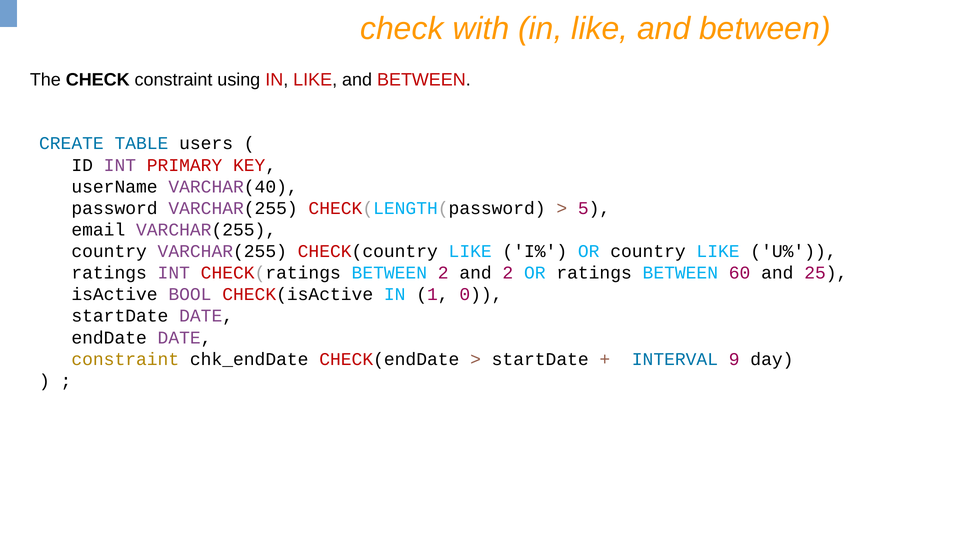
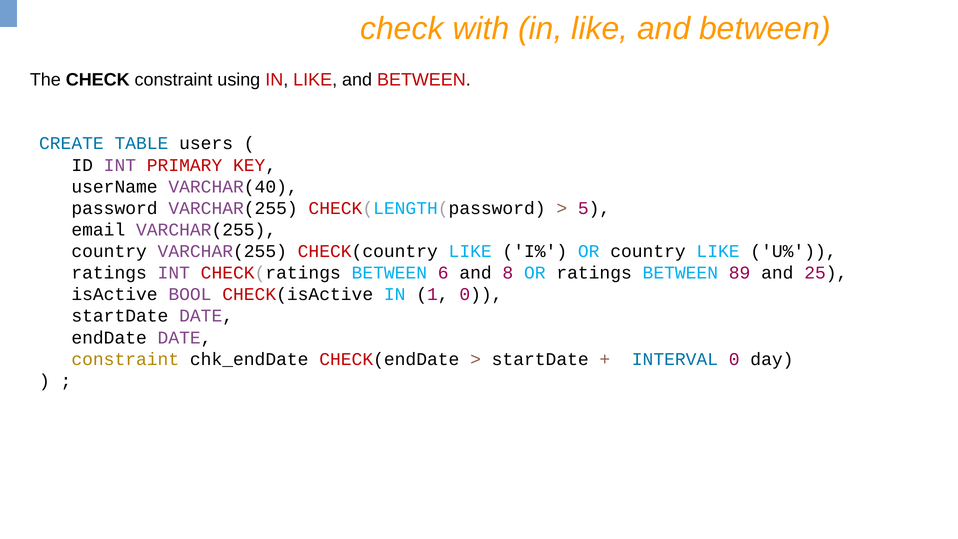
BETWEEN 2: 2 -> 6 (443, 273)
and 2: 2 -> 8 (508, 273)
60: 60 -> 89 (740, 273)
INTERVAL 9: 9 -> 0 (734, 359)
